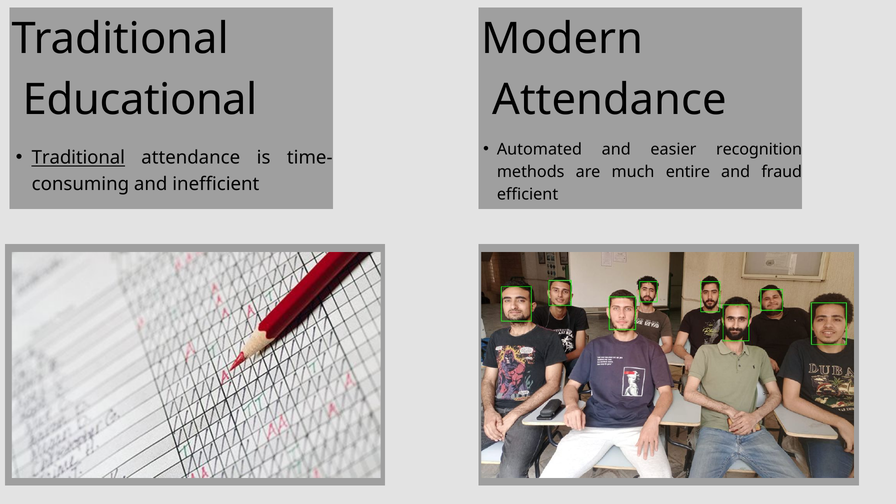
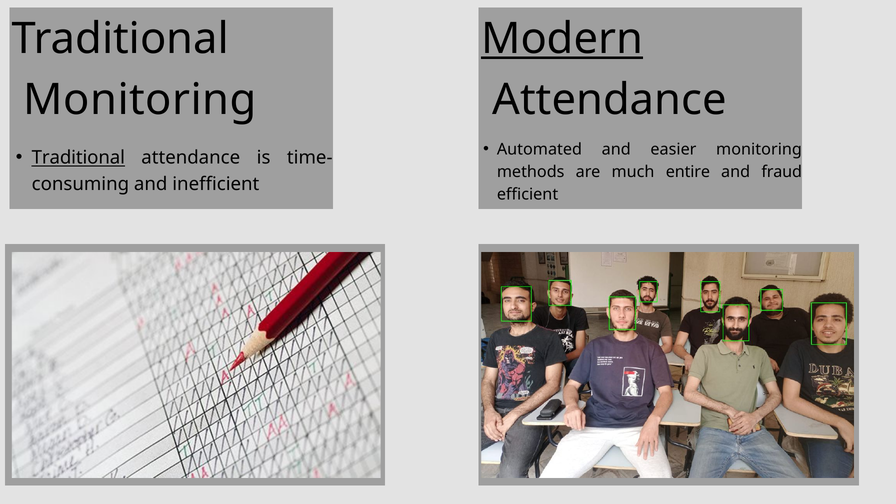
Modern underline: none -> present (562, 39)
Educational: Educational -> Monitoring (140, 100)
easier recognition: recognition -> monitoring (759, 149)
